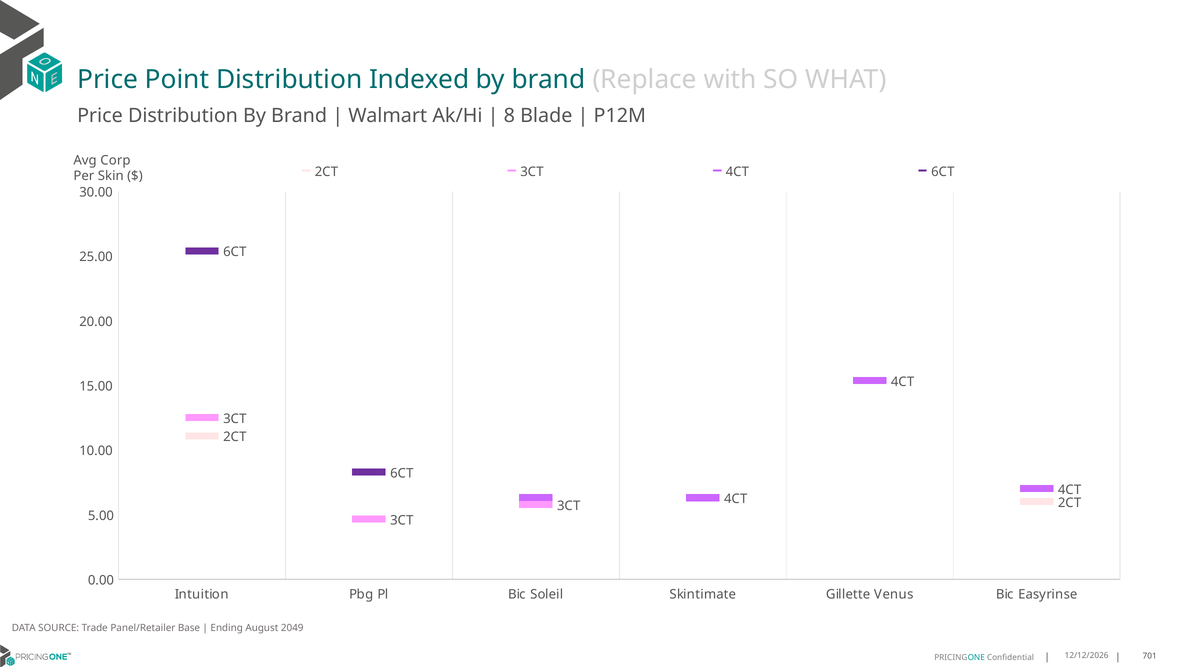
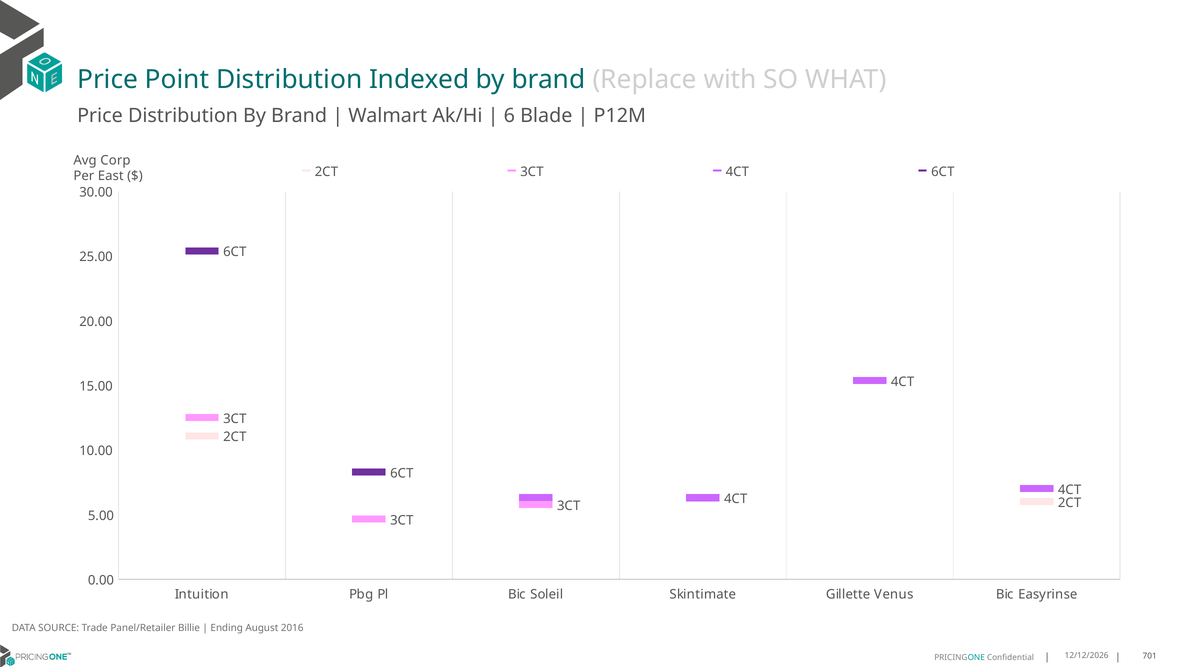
8: 8 -> 6 (509, 116)
Skin: Skin -> East (111, 176)
Base: Base -> Billie (189, 628)
2049: 2049 -> 2016 (292, 628)
